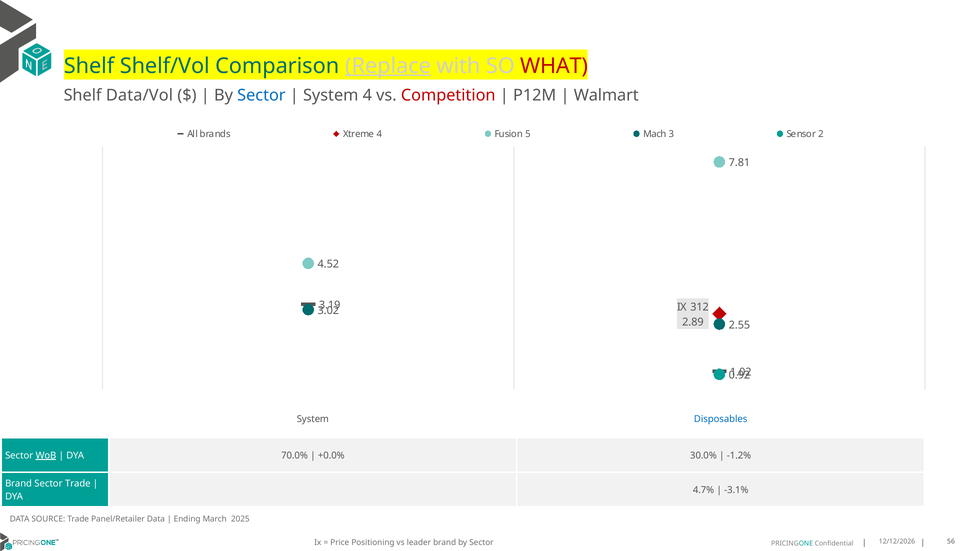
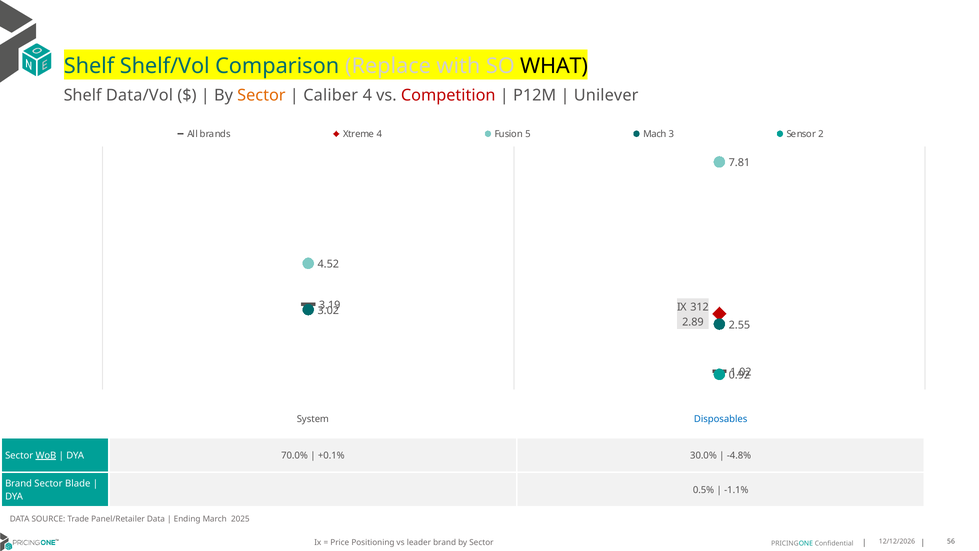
Replace underline: present -> none (388, 66)
WHAT colour: red -> black (554, 66)
Sector colour: blue -> orange (261, 95)
System: System -> Caliber (331, 95)
Walmart: Walmart -> Unilever (606, 95)
+0.0%: +0.0% -> +0.1% (331, 455)
-1.2%: -1.2% -> -4.8% (739, 455)
Sector Trade: Trade -> Blade (78, 483)
4.7%: 4.7% -> 0.5% (703, 490)
-3.1%: -3.1% -> -1.1% (736, 490)
